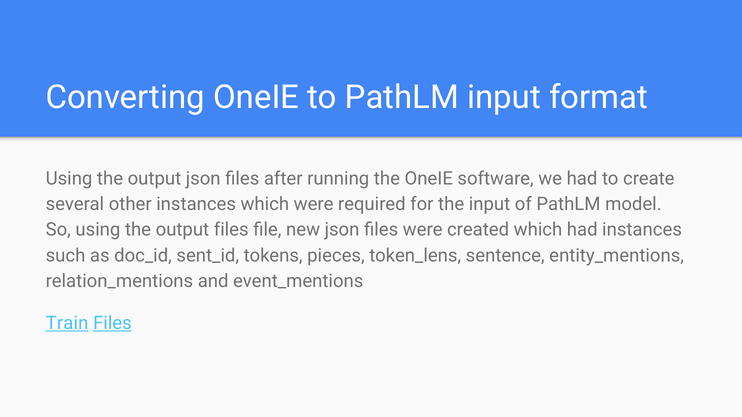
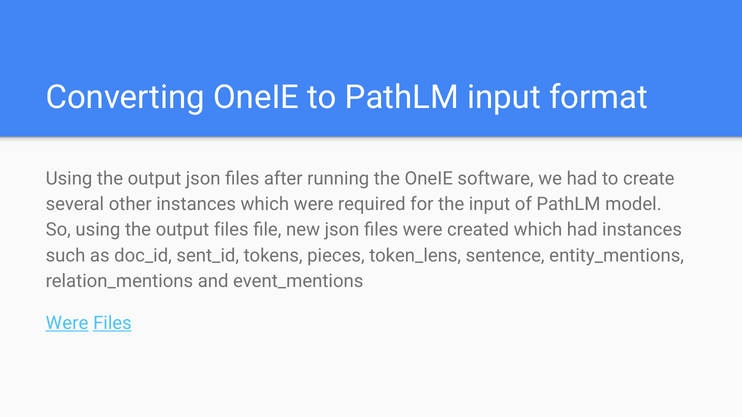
Train: Train -> Were (67, 323)
